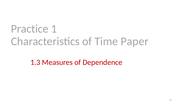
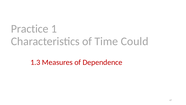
Paper: Paper -> Could (135, 41)
